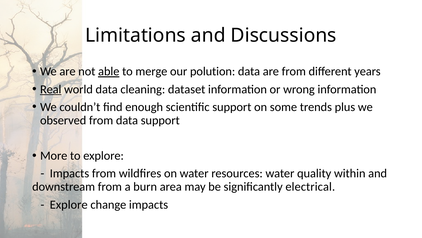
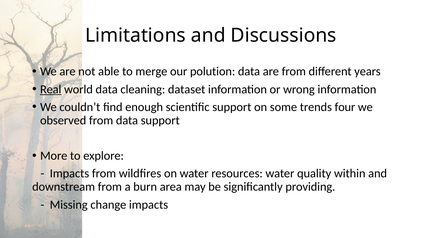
able underline: present -> none (109, 71)
plus: plus -> four (345, 107)
electrical: electrical -> providing (310, 186)
Explore: Explore -> Missing (69, 204)
